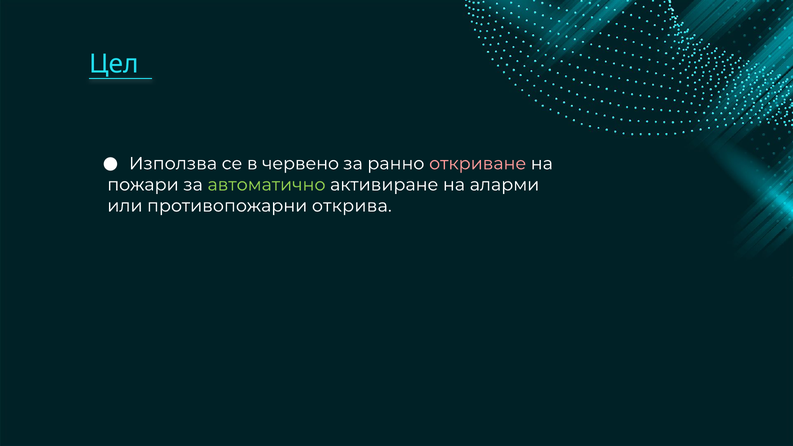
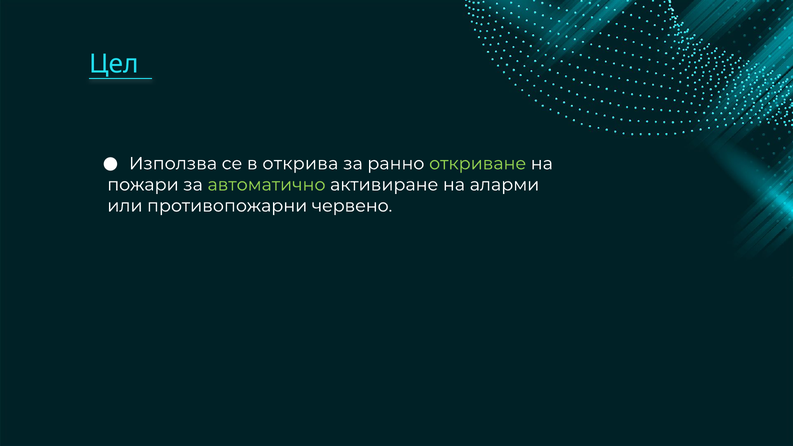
червено: червено -> открива (300, 164)
откриване colour: pink -> light green (478, 164)
открива: открива -> червено (352, 206)
